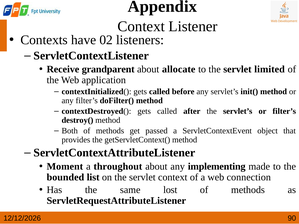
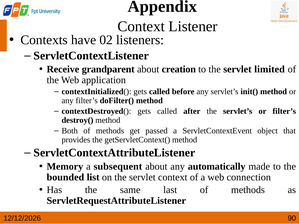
allocate: allocate -> creation (179, 69)
Moment: Moment -> Memory (65, 167)
throughout: throughout -> subsequent (118, 167)
implementing: implementing -> automatically (217, 167)
lost: lost -> last (170, 190)
